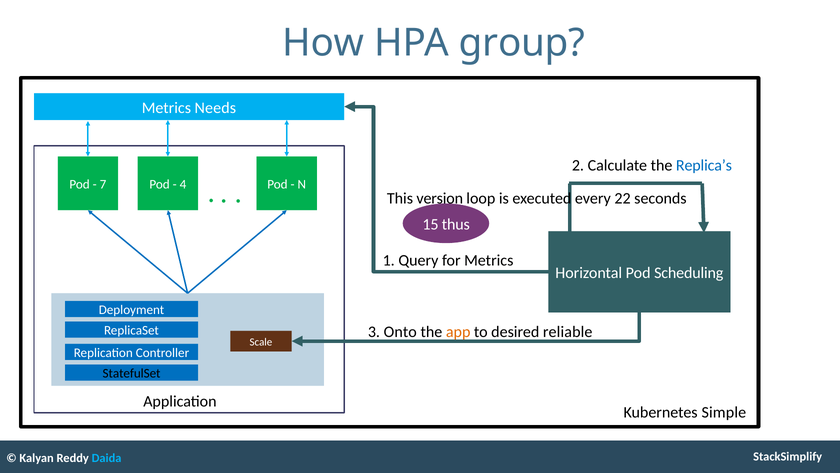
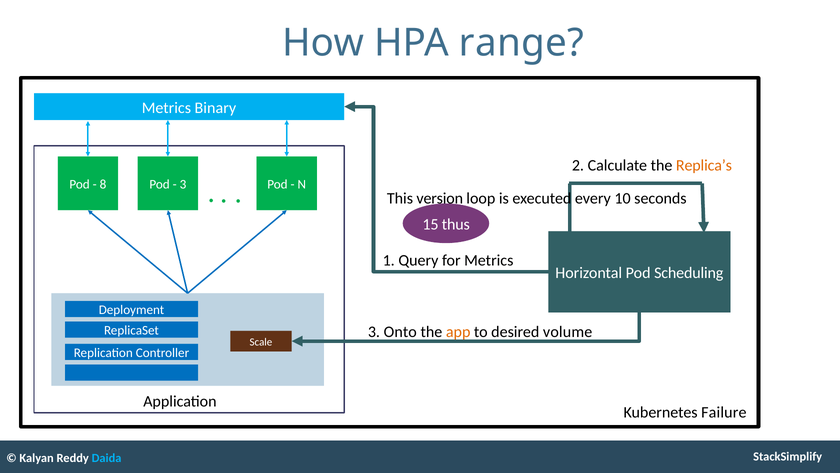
group: group -> range (522, 43)
Needs: Needs -> Binary (215, 108)
Replica’s colour: blue -> orange (704, 165)
7: 7 -> 8 (103, 184)
4: 4 -> 3 (183, 184)
22: 22 -> 10 (623, 198)
reliable: reliable -> volume (568, 331)
StatefulSet colour: black -> blue (132, 373)
Simple: Simple -> Failure (724, 412)
